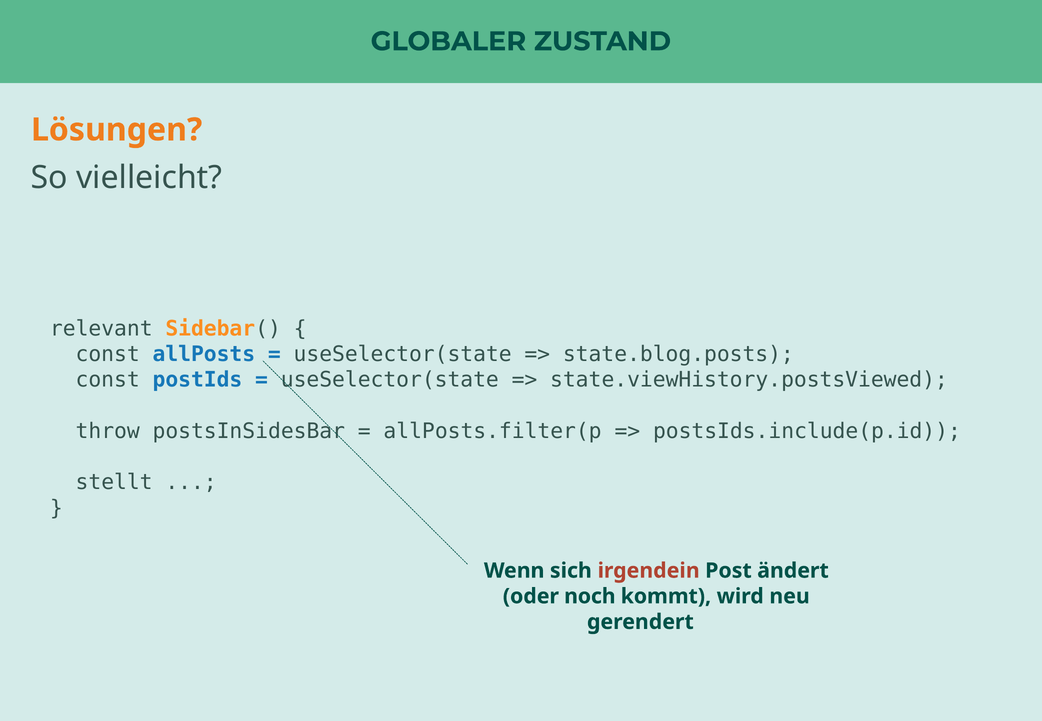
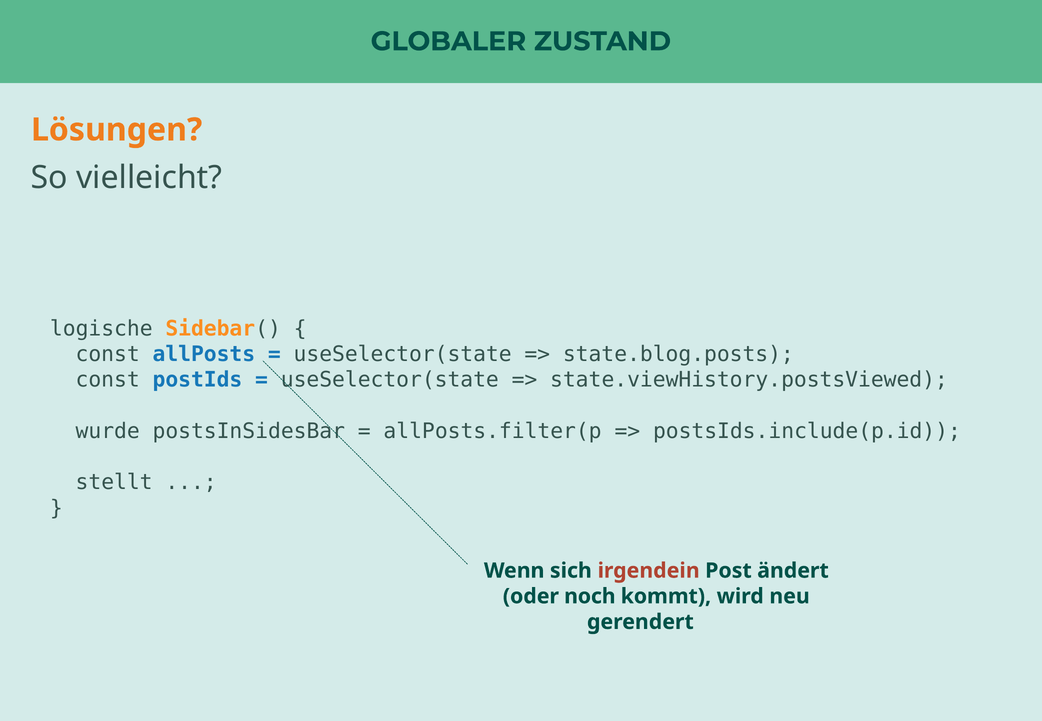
relevant: relevant -> logische (101, 329)
throw: throw -> wurde (108, 431)
